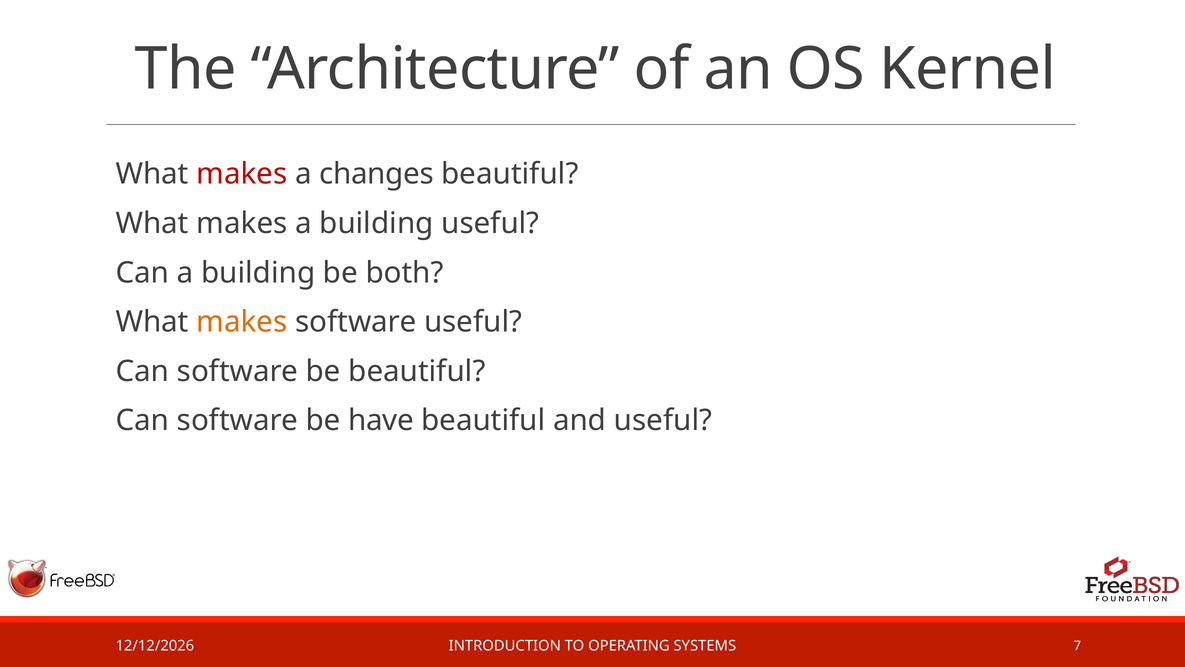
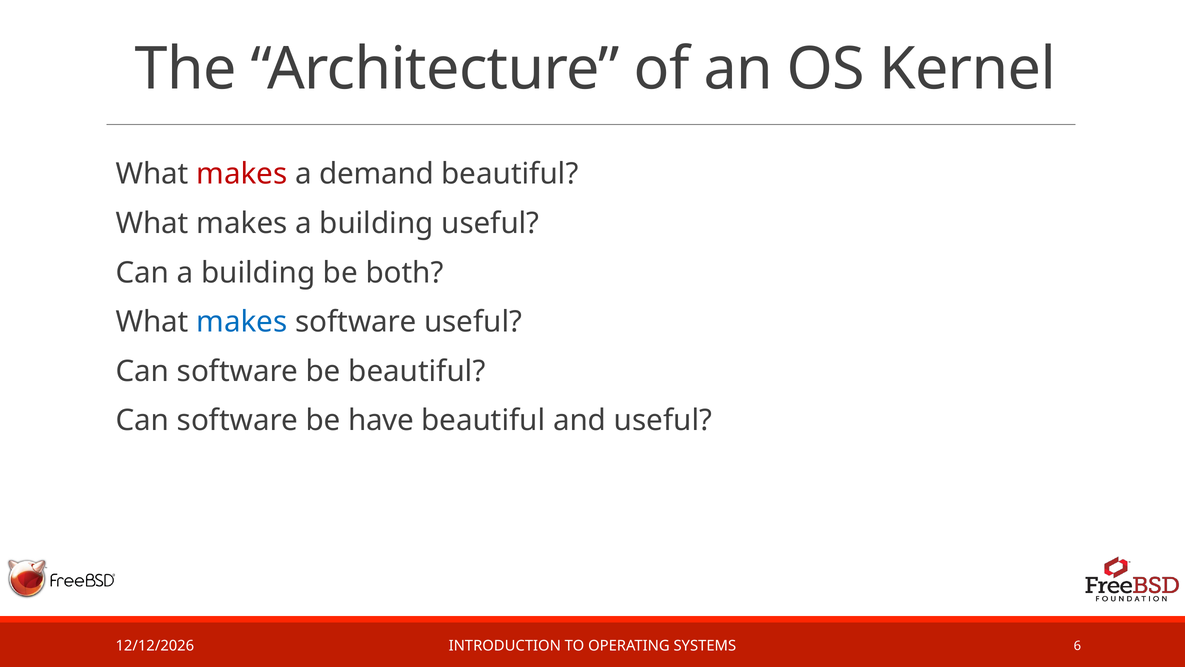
changes: changes -> demand (377, 174)
makes colour: orange -> blue (242, 322)
7: 7 -> 6 (1077, 645)
